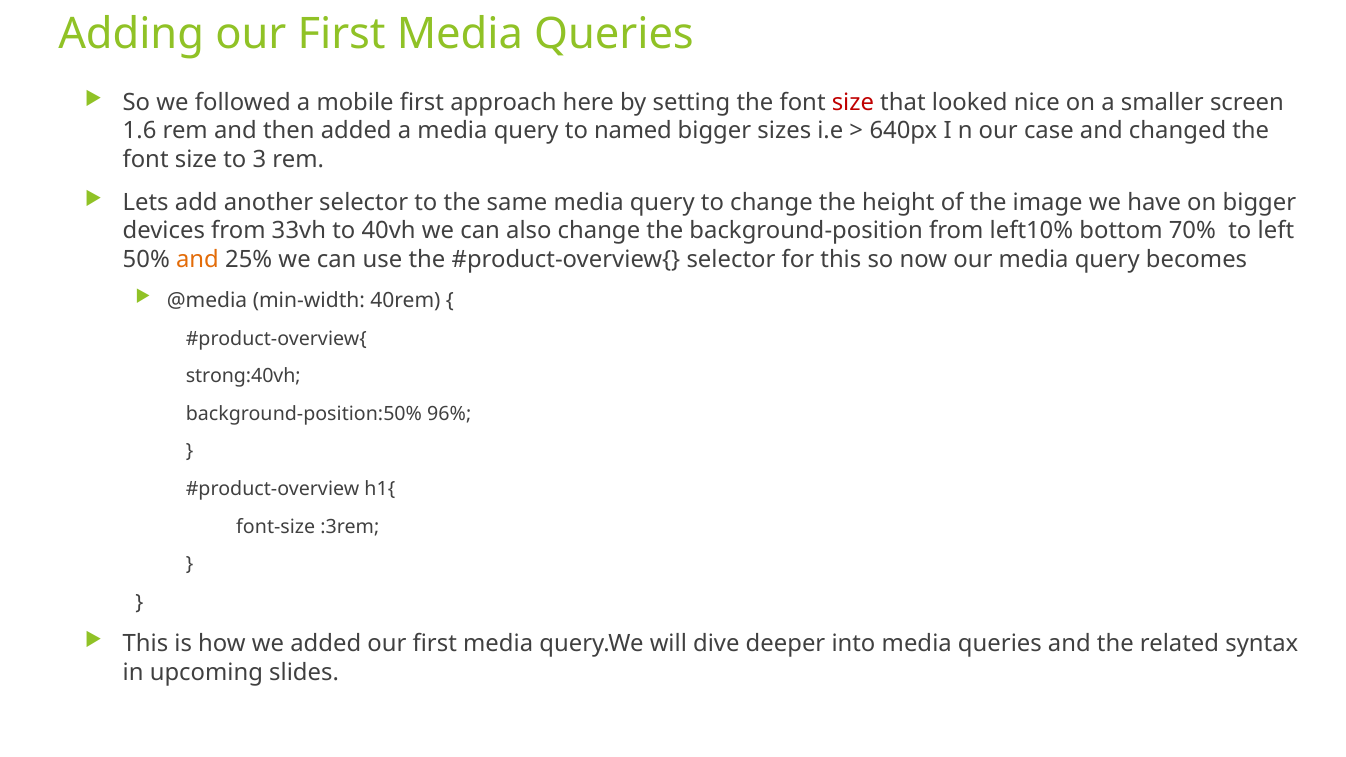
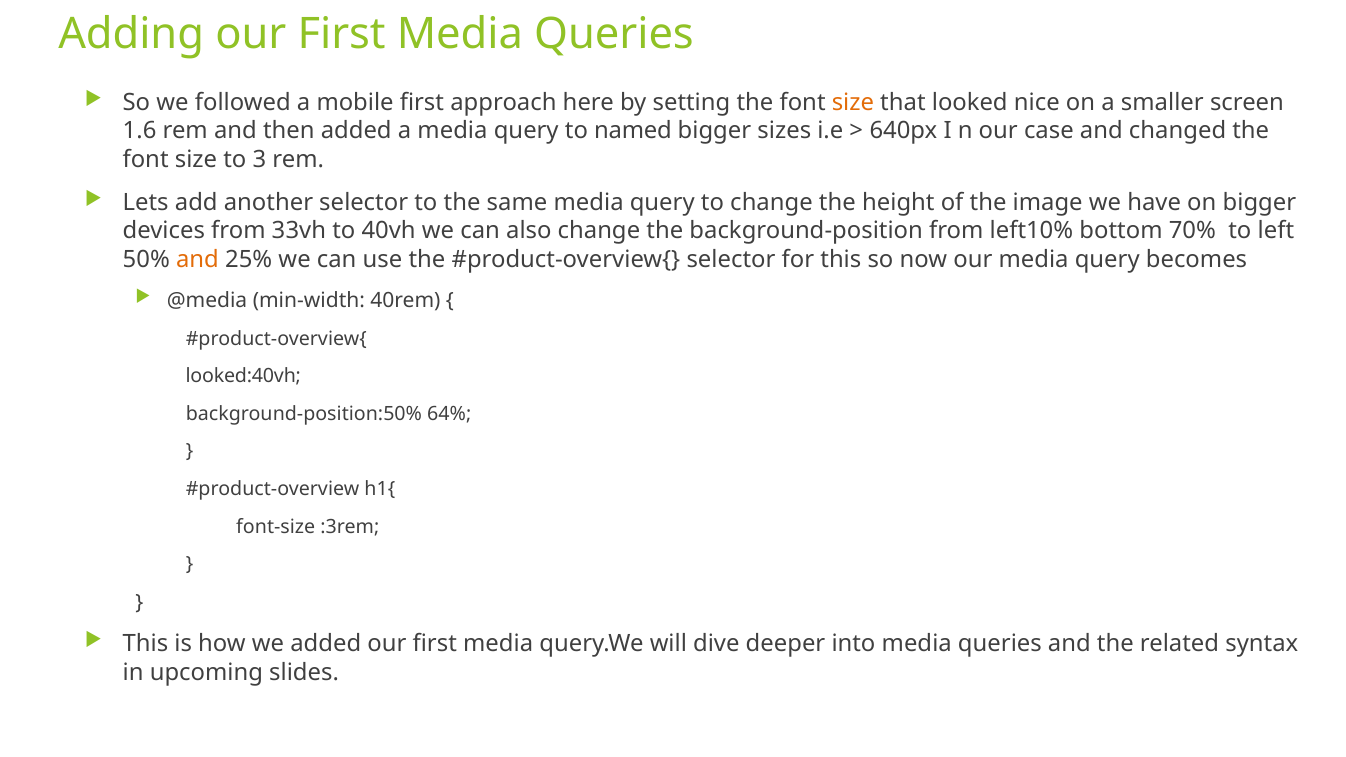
size colour: red -> orange (853, 102)
strong:40vh: strong:40vh -> looked:40vh (243, 376)
96%: 96% -> 64% (449, 414)
